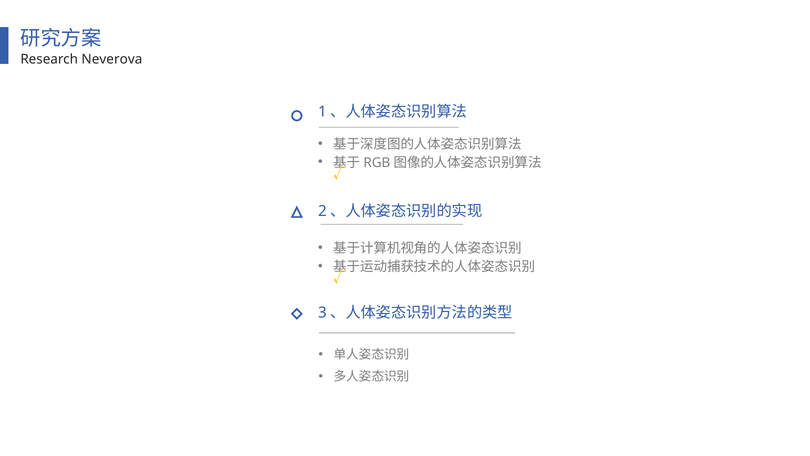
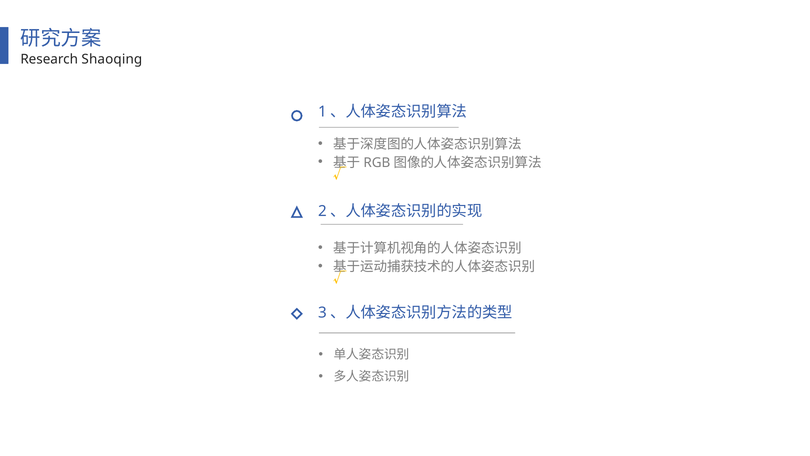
Neverova: Neverova -> Shaoqing (112, 59)
